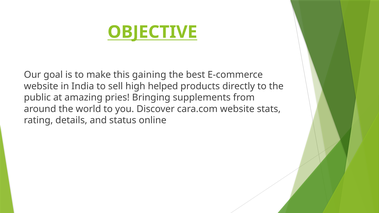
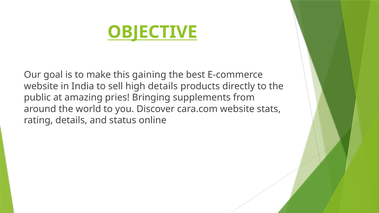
high helped: helped -> details (163, 86)
